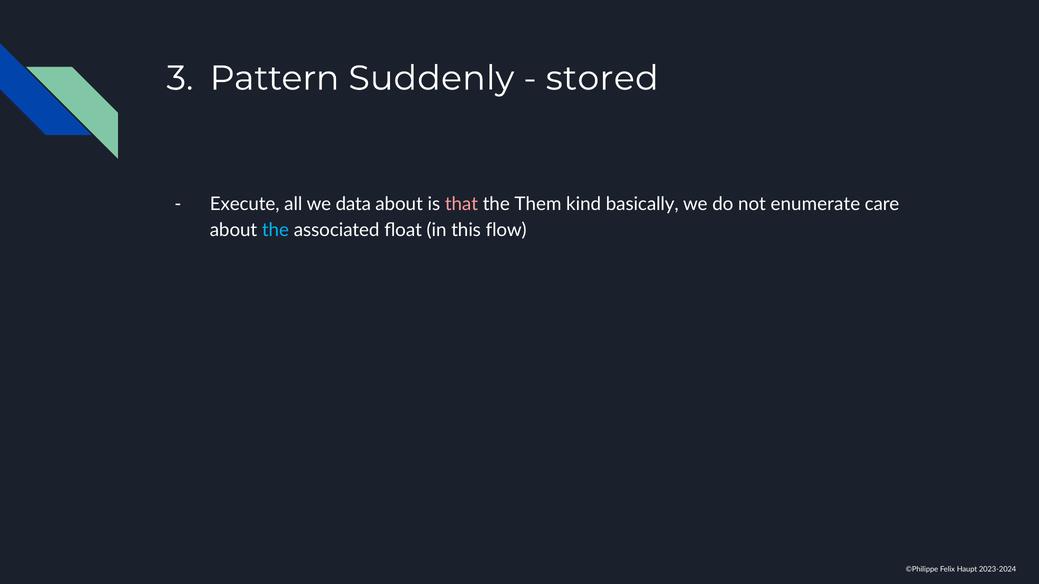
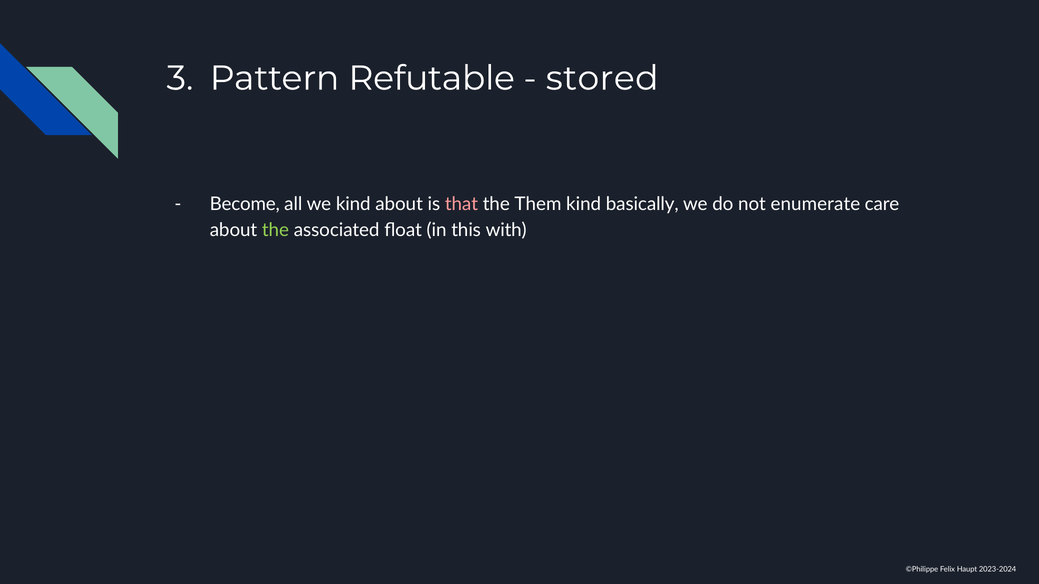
Suddenly: Suddenly -> Refutable (432, 78)
Execute: Execute -> Become (245, 204)
we data: data -> kind (353, 204)
the colour: light blue -> light green (275, 230)
flow: flow -> with (506, 230)
